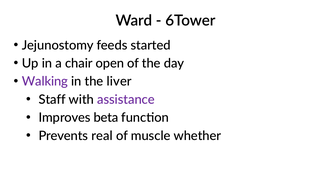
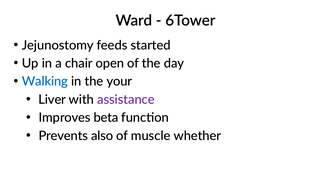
Walking colour: purple -> blue (45, 81)
liver: liver -> your (119, 81)
Staff: Staff -> Liver (52, 99)
real: real -> also (102, 136)
